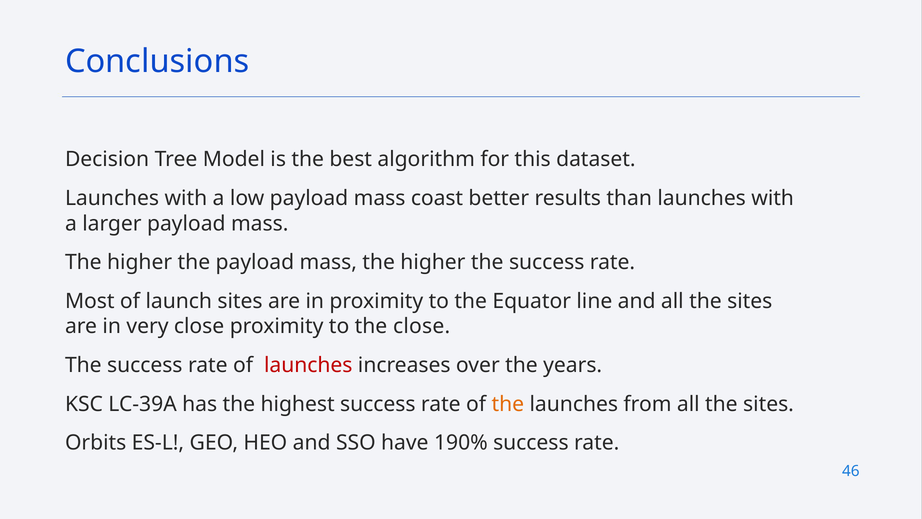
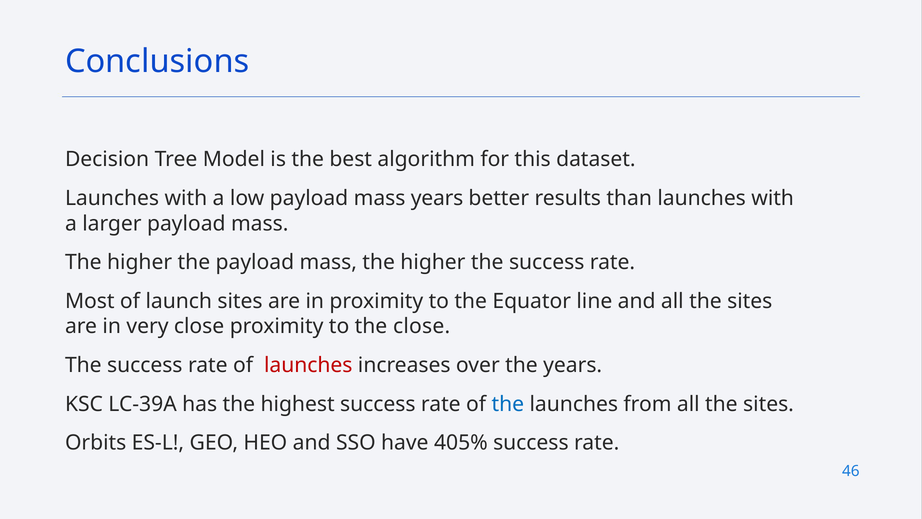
mass coast: coast -> years (437, 198)
the colour: orange -> blue (508, 404)
190%: 190% -> 405% (461, 443)
